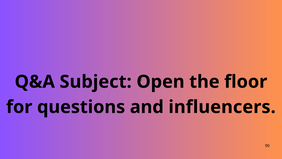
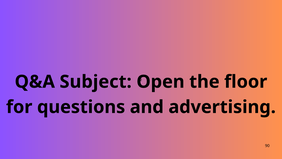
influencers: influencers -> advertising (222, 107)
